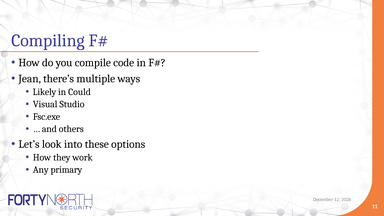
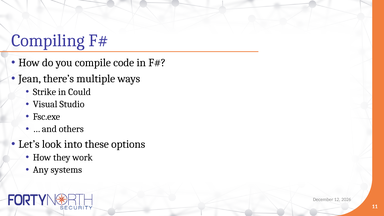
Likely: Likely -> Strike (44, 92)
primary: primary -> systems (66, 170)
